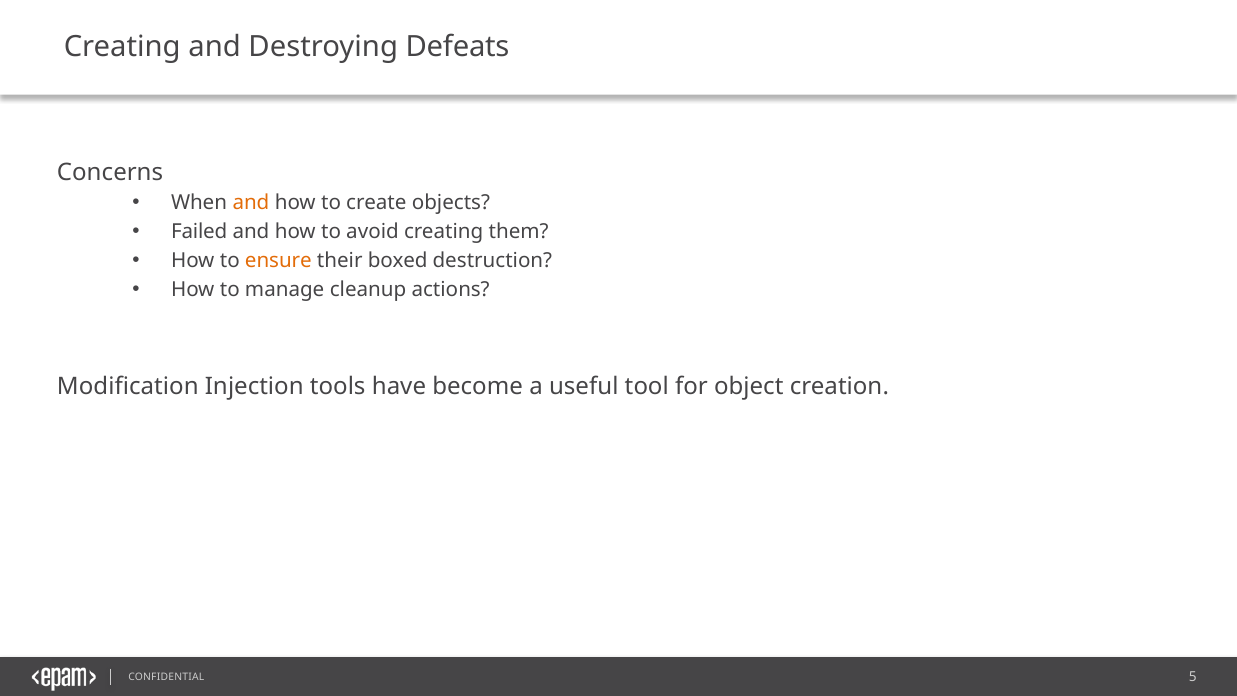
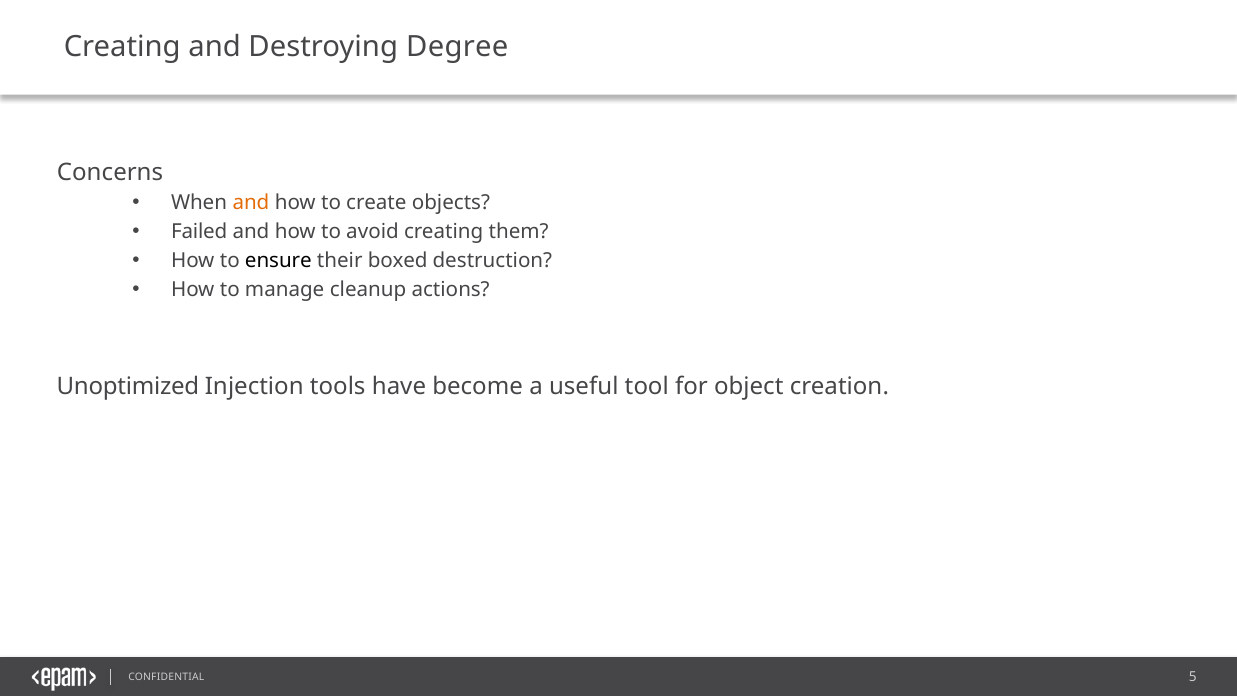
Defeats: Defeats -> Degree (457, 47)
ensure colour: orange -> black (278, 261)
Modification: Modification -> Unoptimized (128, 386)
